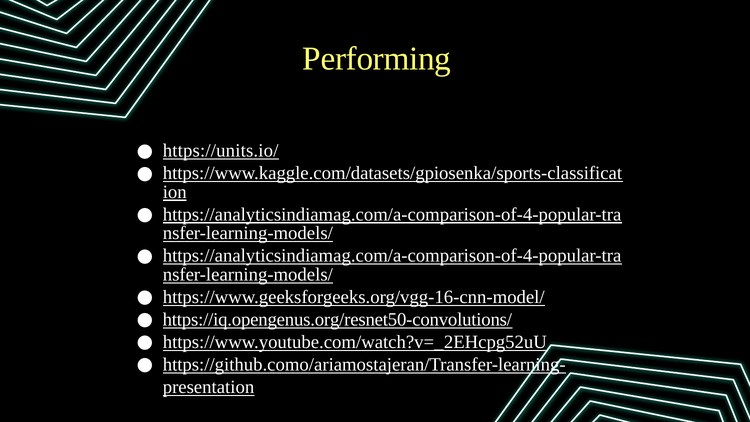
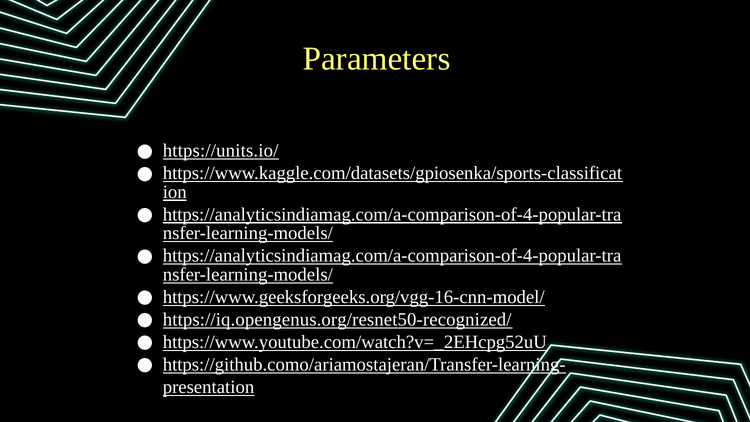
Performing: Performing -> Parameters (377, 59)
https://iq.opengenus.org/resnet50-convolutions/: https://iq.opengenus.org/resnet50-convolutions/ -> https://iq.opengenus.org/resnet50-recognized/ (337, 319)
